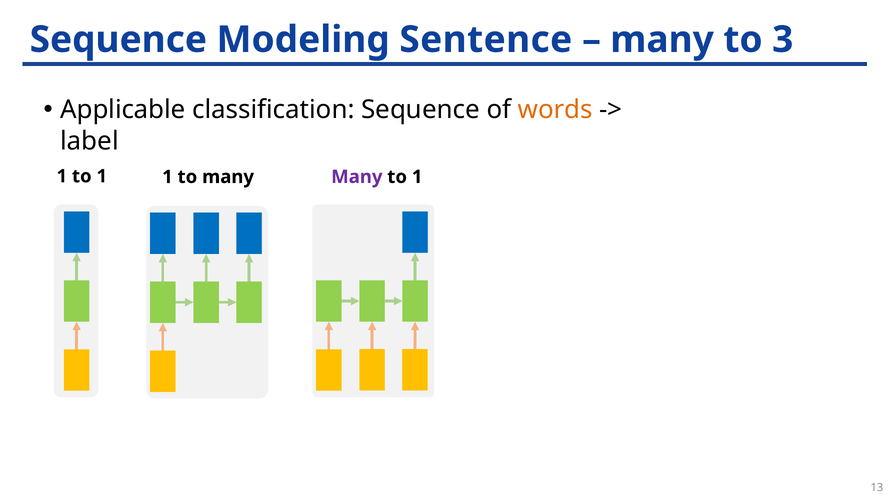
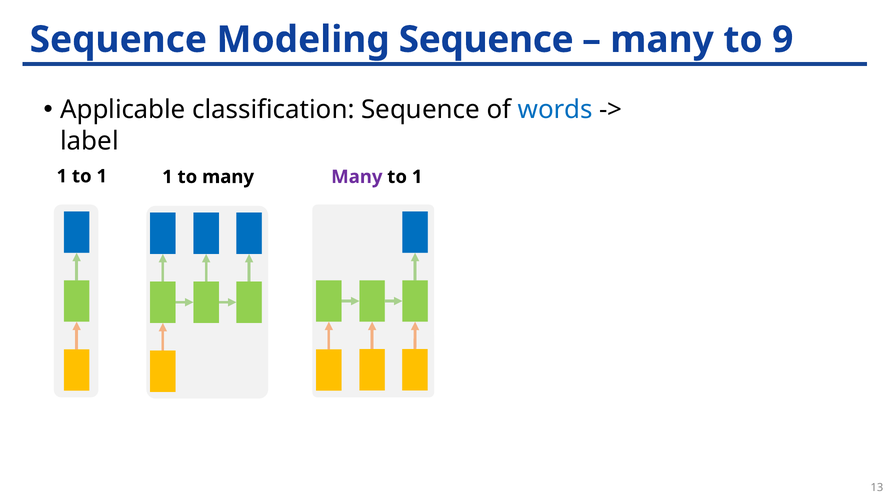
Modeling Sentence: Sentence -> Sequence (486, 40)
3: 3 -> 9 (783, 40)
words colour: orange -> blue (555, 110)
